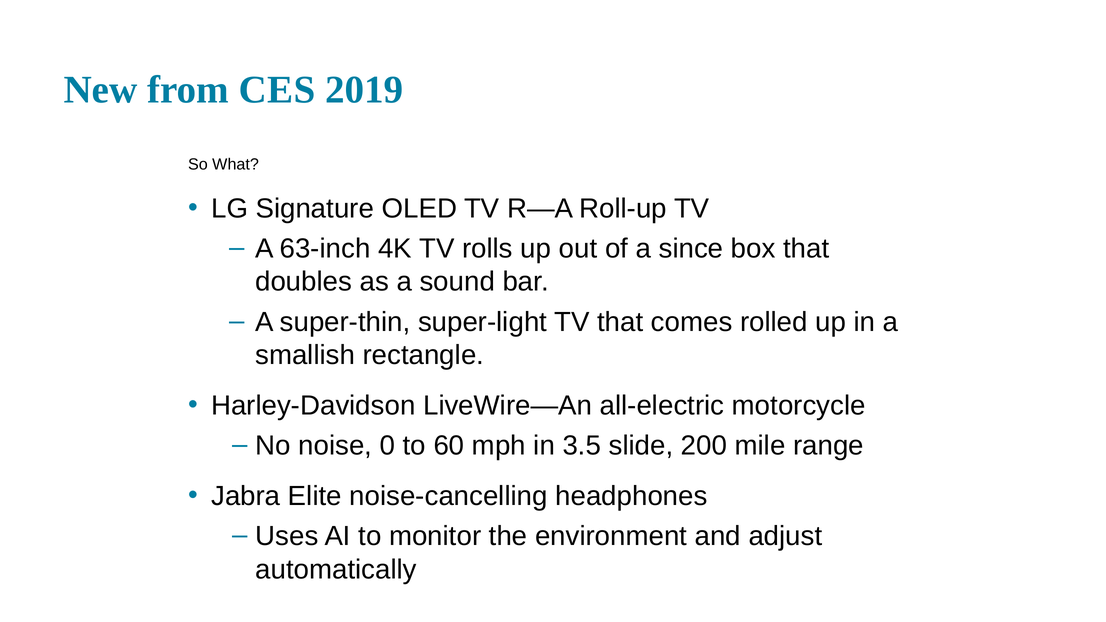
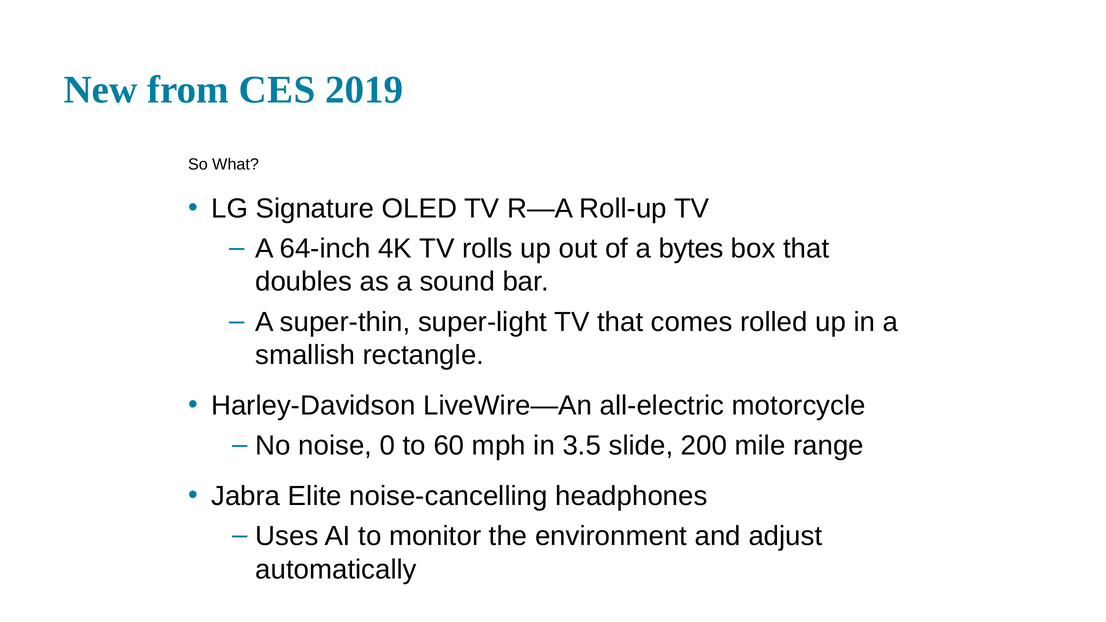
63-inch: 63-inch -> 64-inch (325, 249)
since: since -> bytes (691, 249)
